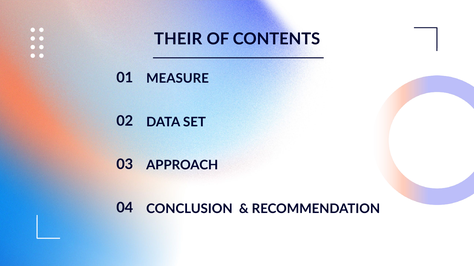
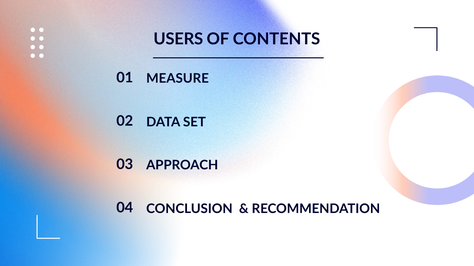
THEIR: THEIR -> USERS (178, 39)
